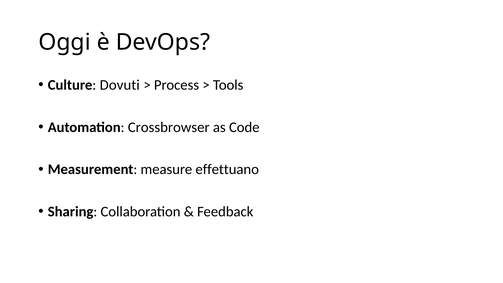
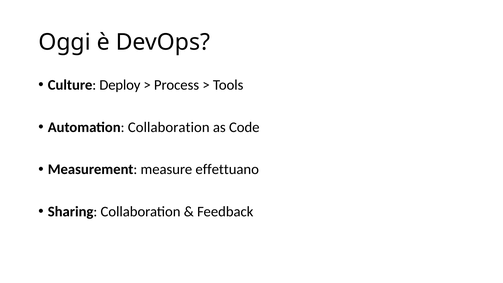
Dovuti: Dovuti -> Deploy (120, 85)
Automation Crossbrowser: Crossbrowser -> Collaboration (169, 127)
